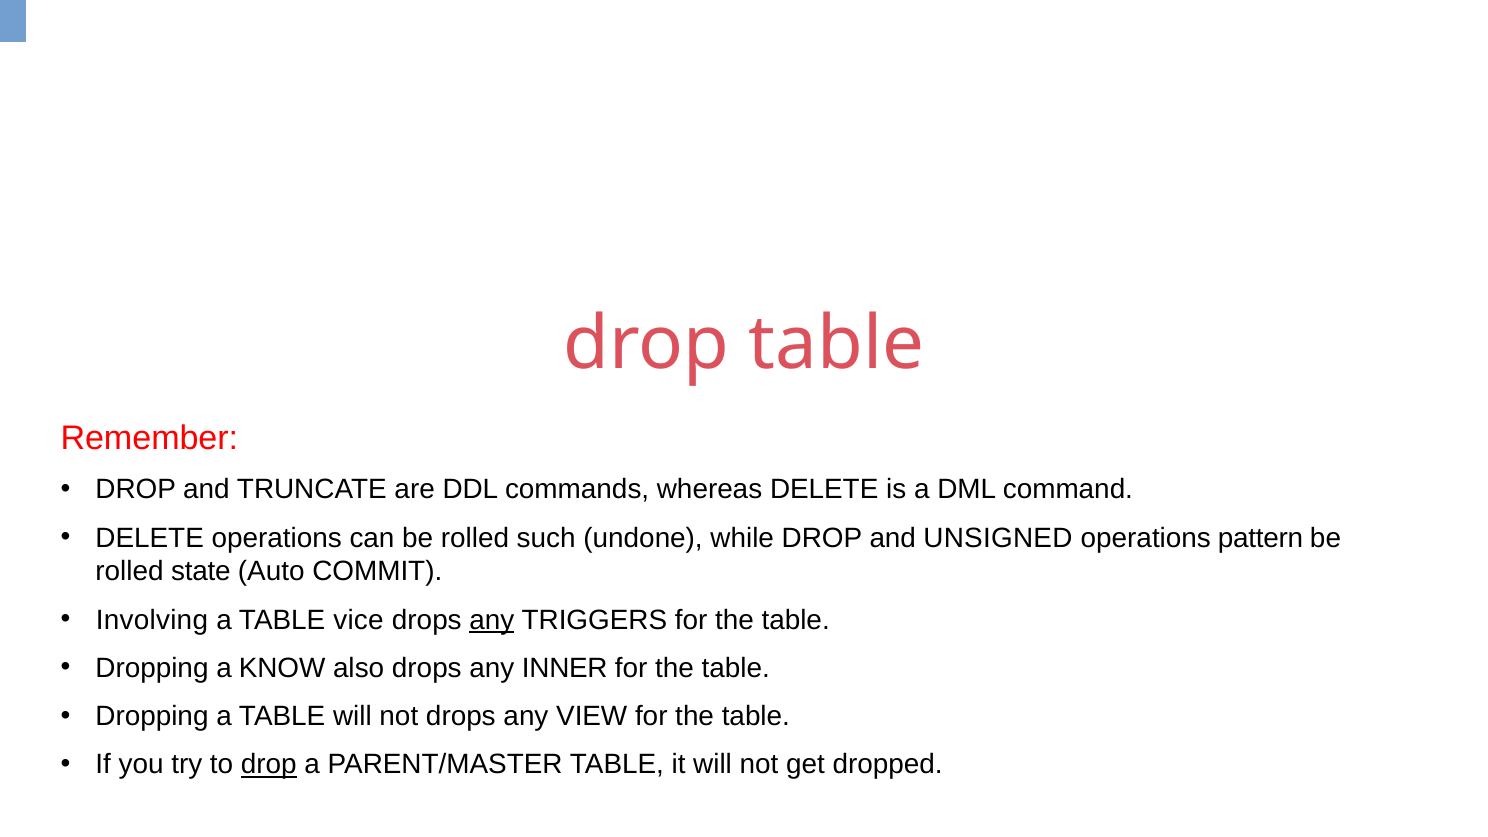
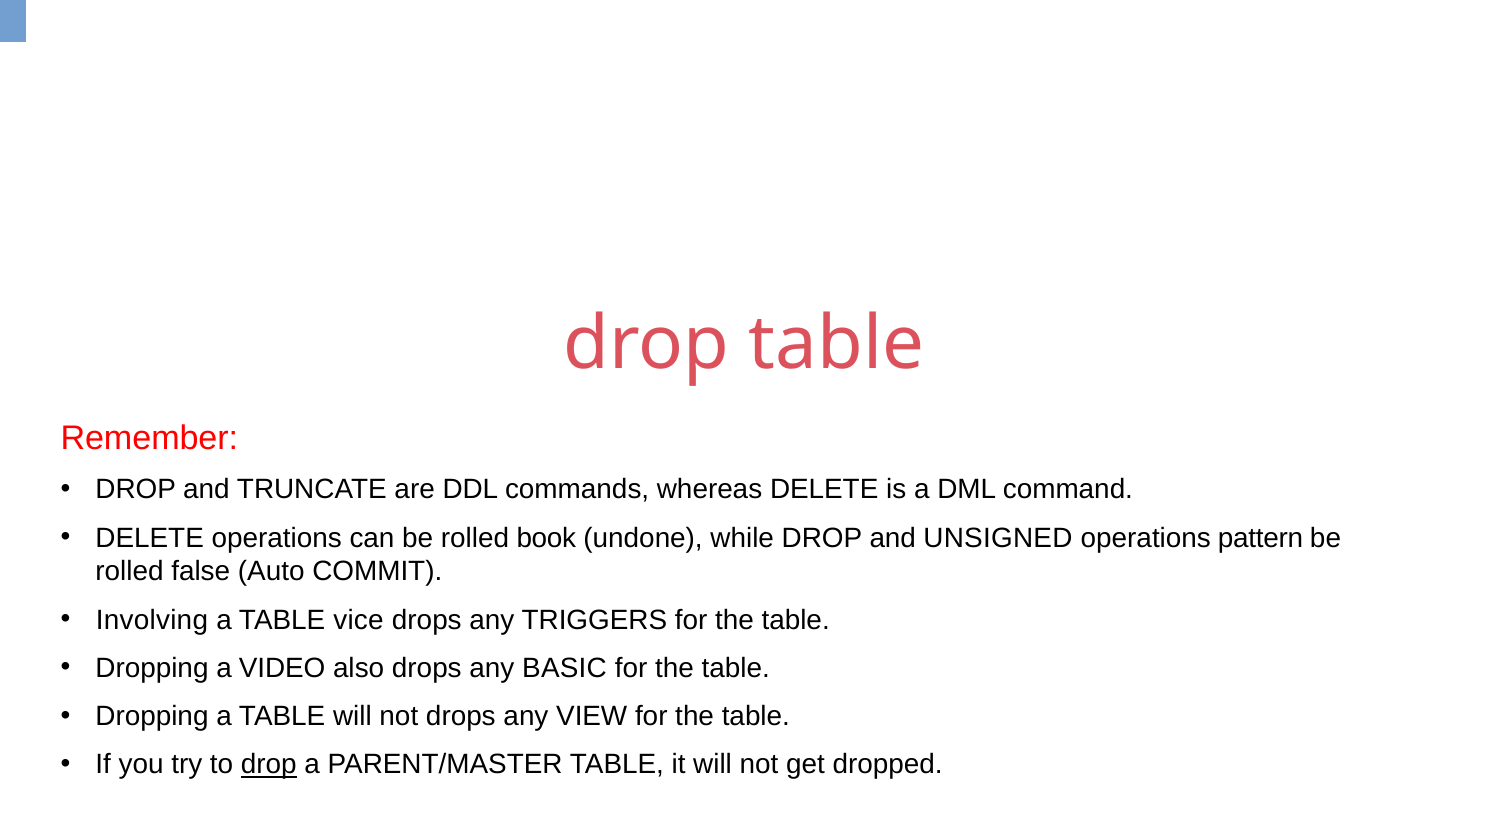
such: such -> book (546, 538)
state: state -> false (201, 571)
any underline: present -> none (492, 620)
KNOW: KNOW -> VIDEO (282, 668)
INNER: INNER -> BASIC (565, 668)
